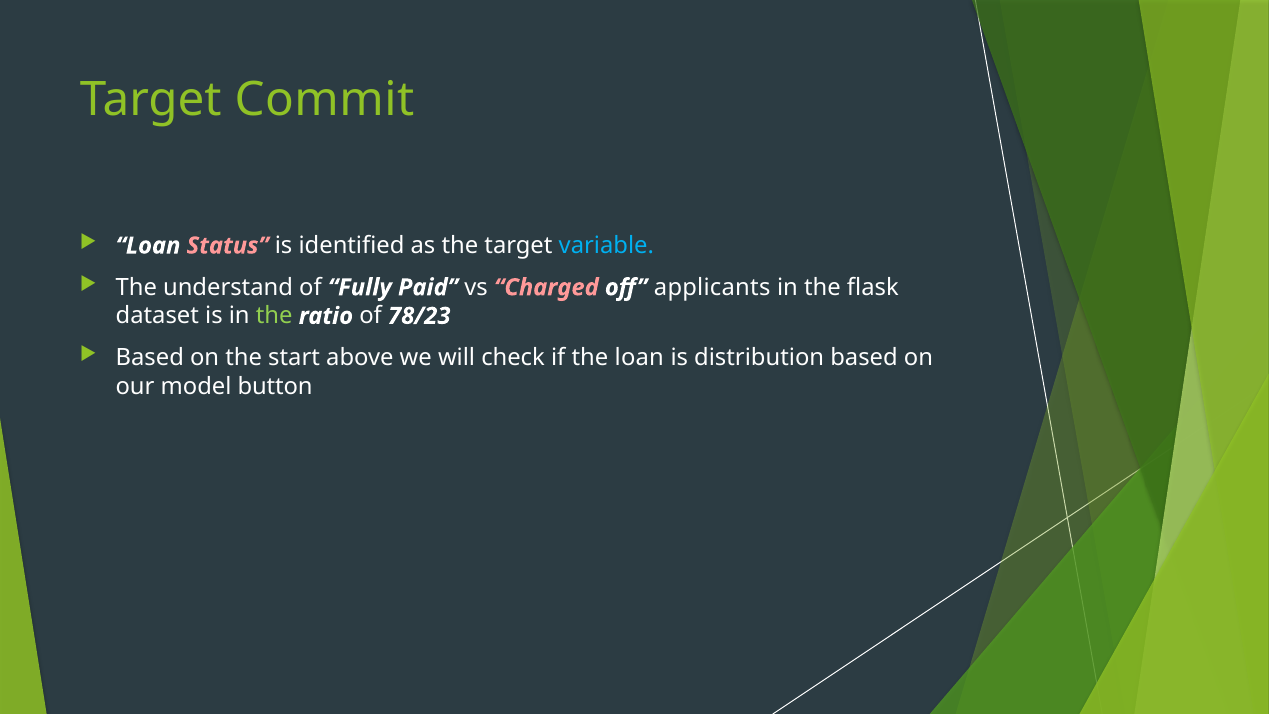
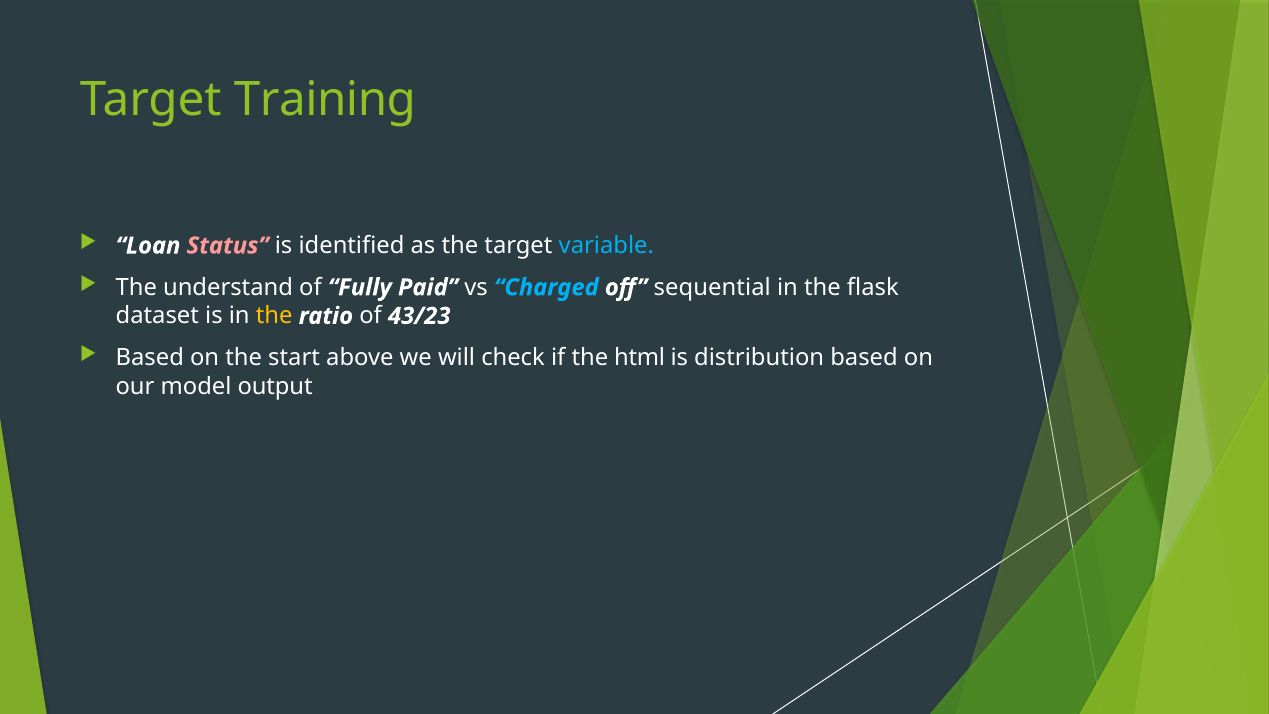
Commit: Commit -> Training (325, 100)
Charged colour: pink -> light blue (546, 287)
applicants: applicants -> sequential (712, 287)
the colour: light green -> yellow (274, 316)
78/23: 78/23 -> 43/23 (419, 316)
the loan: loan -> html (640, 358)
button: button -> output (275, 386)
